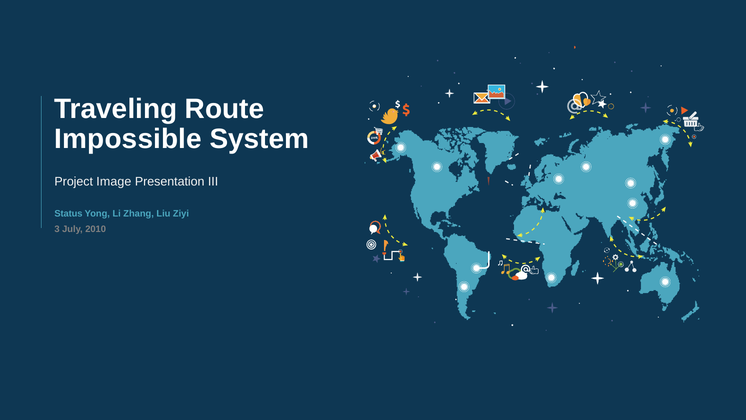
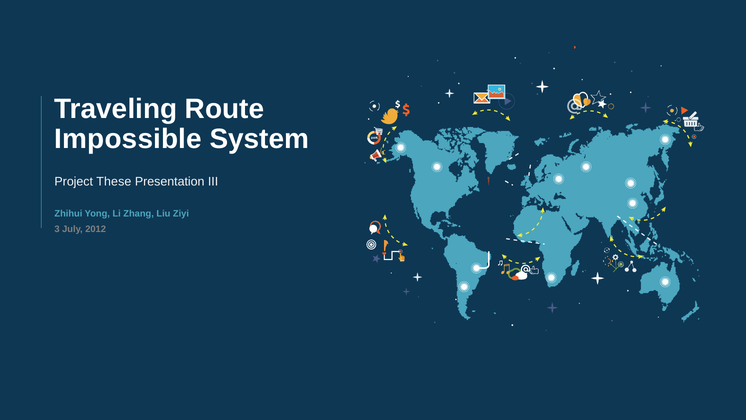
Image: Image -> These (114, 181)
Status: Status -> Zhihui (68, 214)
2010: 2010 -> 2012 (96, 229)
